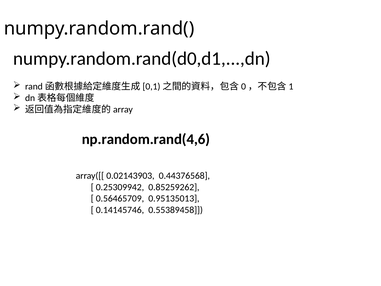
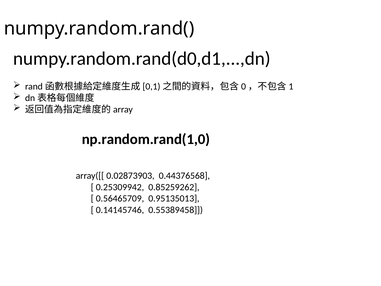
np.random.rand(4,6: np.random.rand(4,6 -> np.random.rand(1,0 (146, 139)
0.02143903: 0.02143903 -> 0.02873903 (130, 176)
